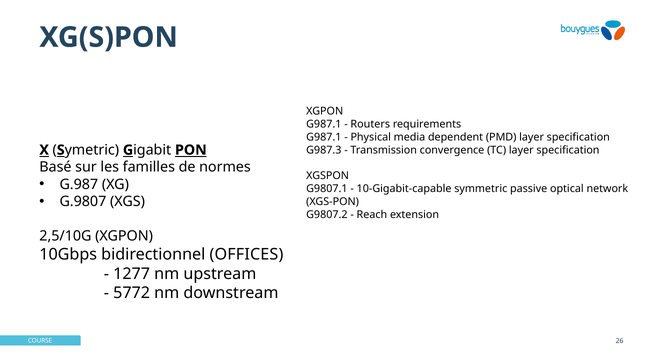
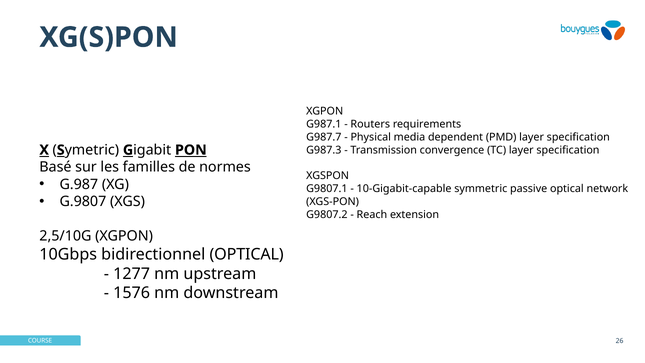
G987.1: G987.1 -> G987.7 (324, 137)
bidirectionnel OFFICES: OFFICES -> OPTICAL (247, 254)
5772: 5772 -> 1576 (132, 293)
